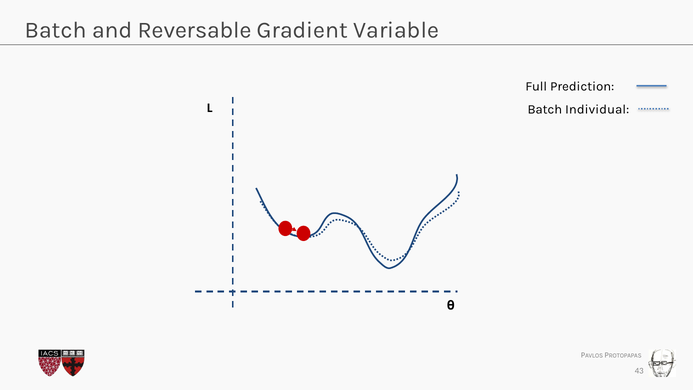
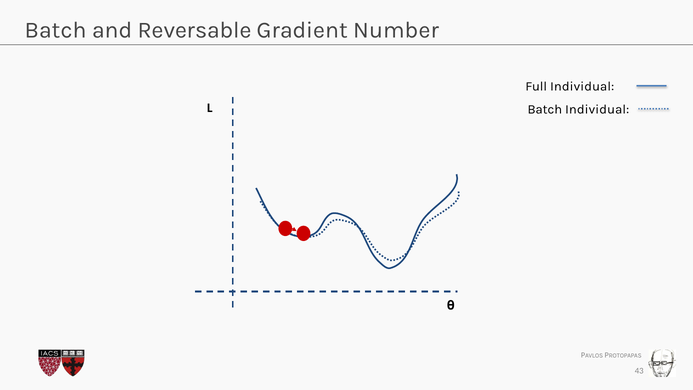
Variable: Variable -> Number (396, 30)
Full Prediction: Prediction -> Individual (582, 86)
